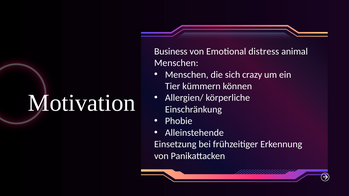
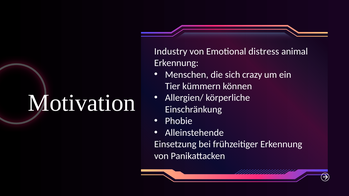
Business: Business -> Industry (171, 51)
Menschen: Menschen -> Erkennung (176, 63)
